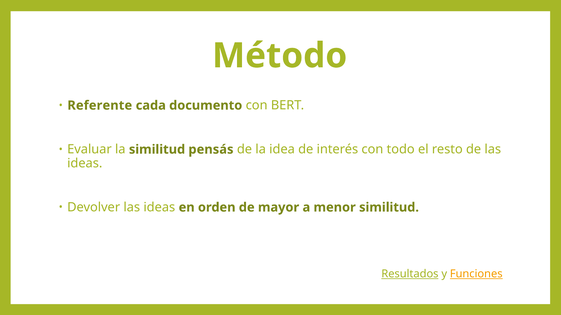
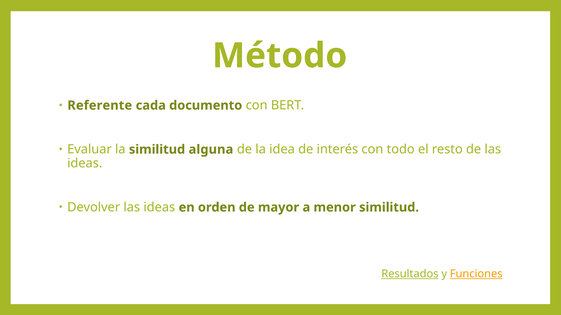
pensás: pensás -> alguna (211, 150)
